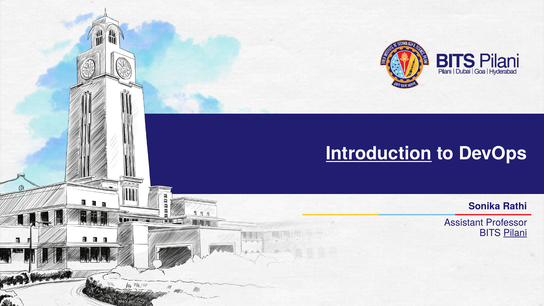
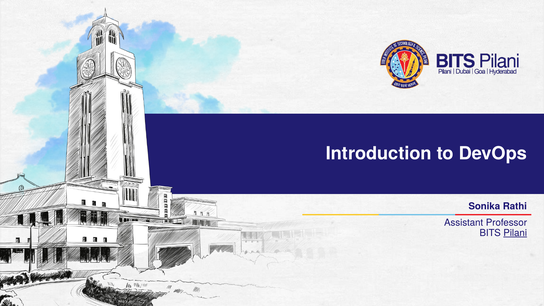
Introduction underline: present -> none (379, 154)
